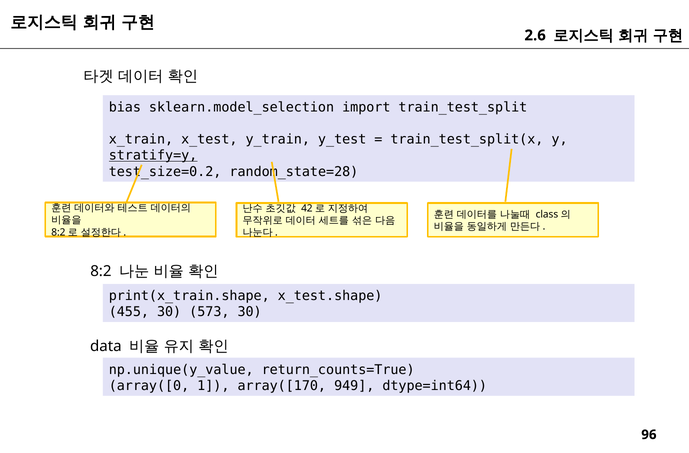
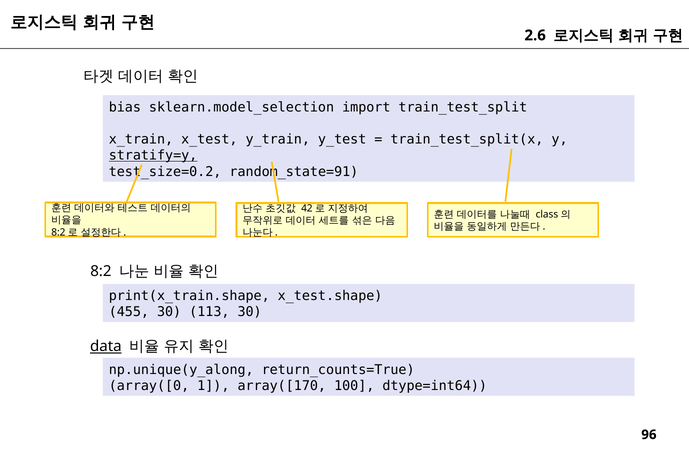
random_state=28: random_state=28 -> random_state=91 (294, 171)
573: 573 -> 113 (209, 312)
data underline: none -> present (106, 346)
np.unique(y_value: np.unique(y_value -> np.unique(y_along (181, 369)
949: 949 -> 100 (354, 385)
